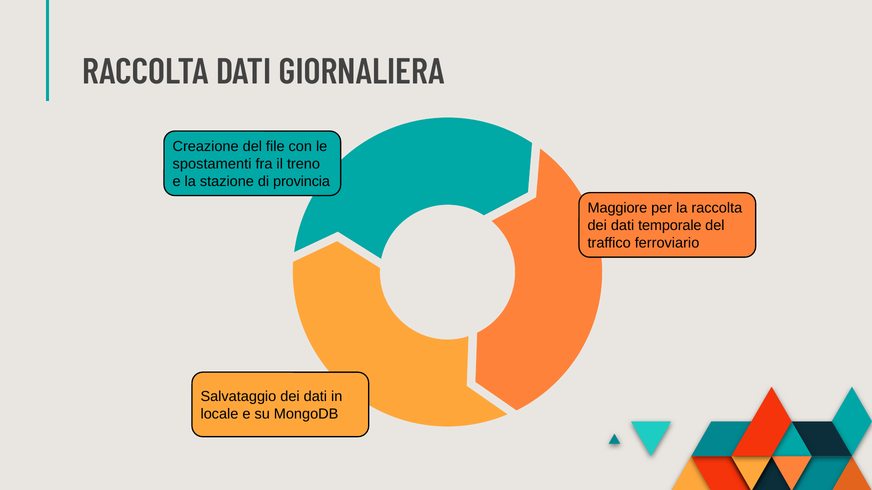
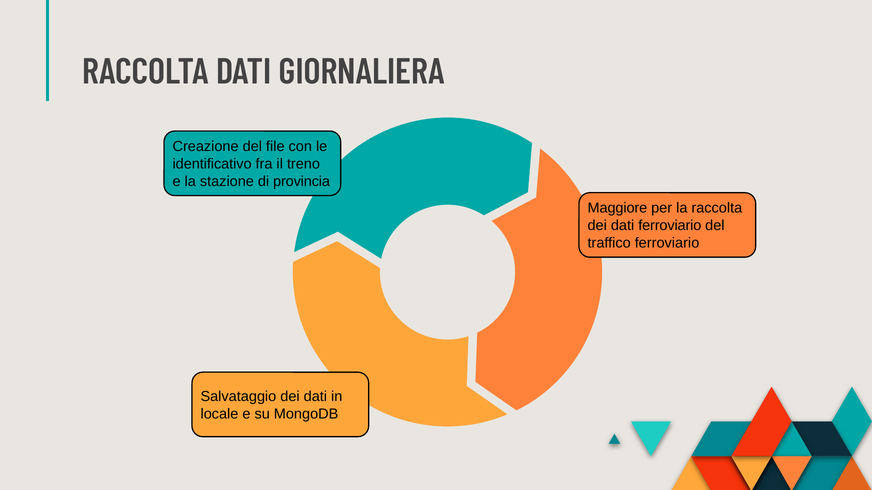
spostamenti: spostamenti -> identificativo (212, 164)
dati temporale: temporale -> ferroviario (670, 226)
